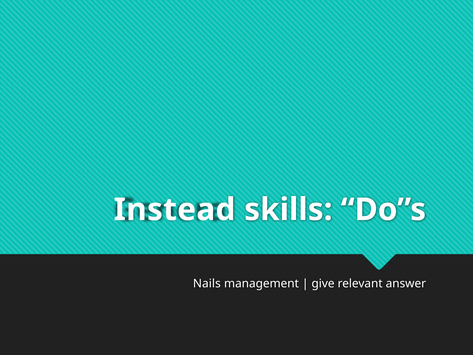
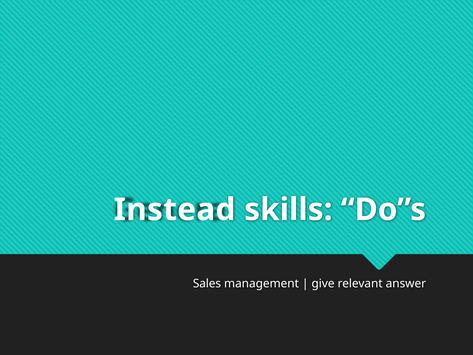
Nails: Nails -> Sales (207, 283)
